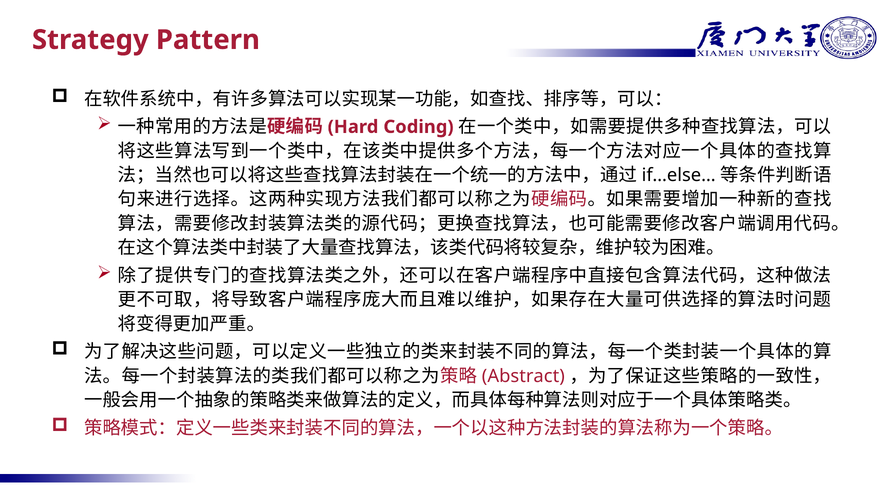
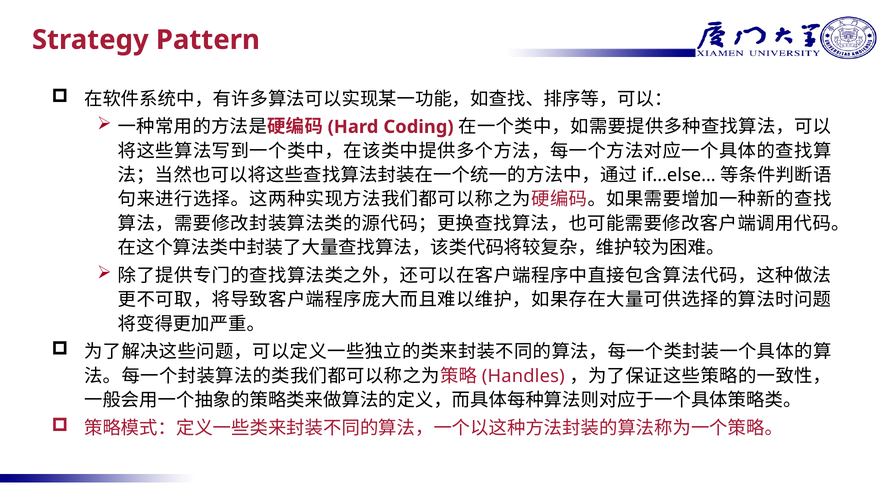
Abstract: Abstract -> Handles (523, 377)
